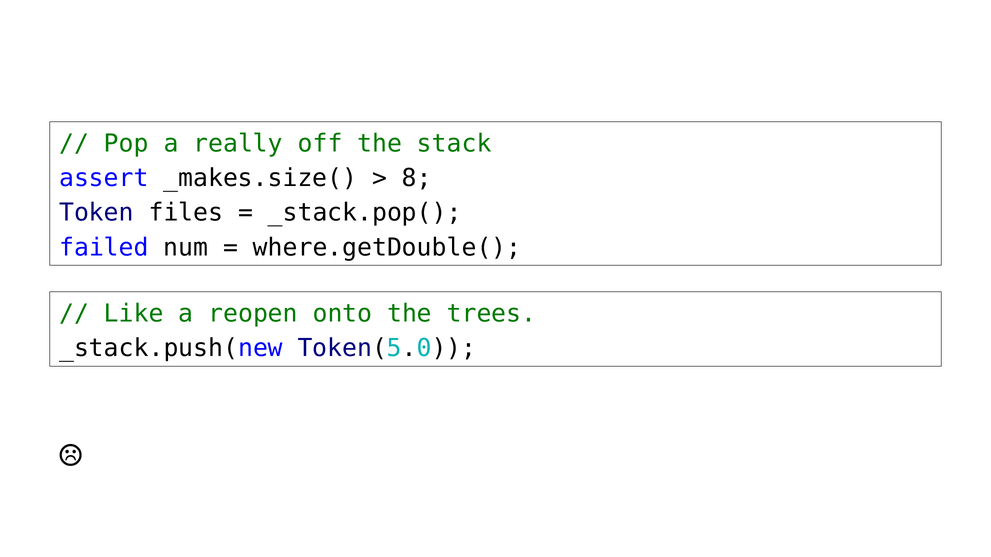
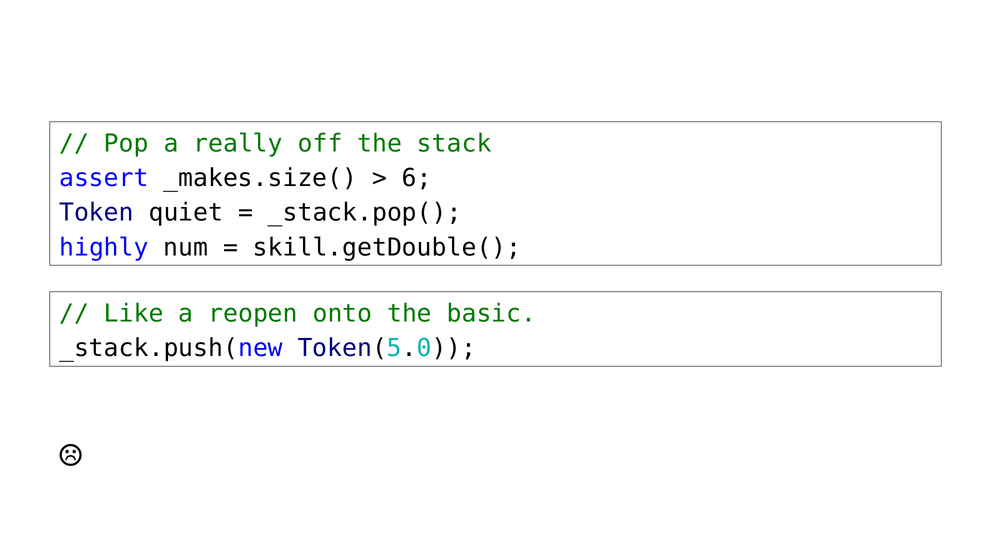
8: 8 -> 6 (417, 178)
files: files -> quiet (186, 213)
failed: failed -> highly (104, 248)
where.getDouble(: where.getDouble( -> skill.getDouble( (387, 248)
trees: trees -> basic (491, 314)
